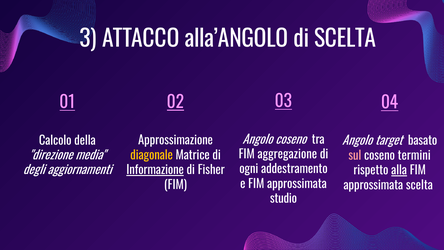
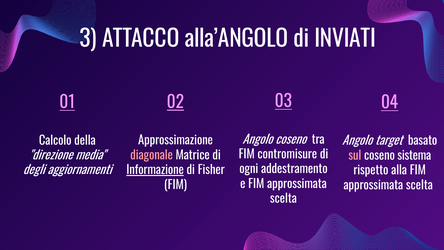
di SCELTA: SCELTA -> INVIATI (345, 39)
aggregazione: aggregazione -> contromisure (287, 154)
diagonale colour: yellow -> pink (152, 155)
termini: termini -> sistema (414, 156)
alla underline: present -> none (399, 170)
studio: studio -> scelta (283, 199)
